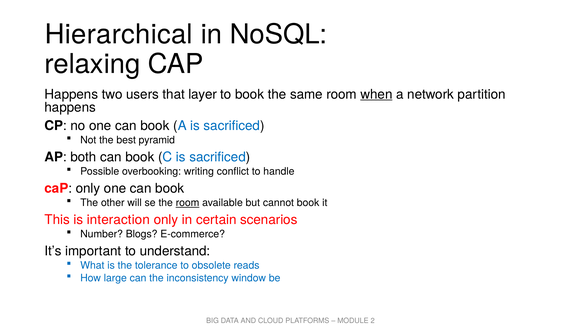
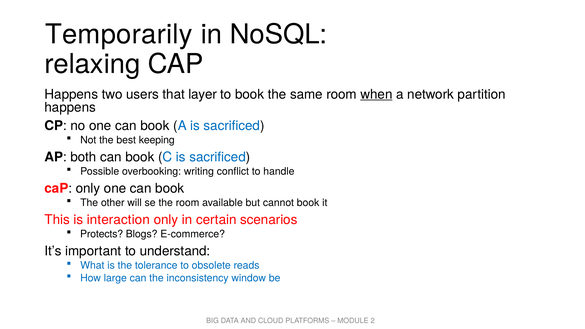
Hierarchical: Hierarchical -> Temporarily (119, 34)
pyramid: pyramid -> keeping (157, 140)
room underline: present -> none (188, 203)
Number: Number -> Protects (102, 234)
